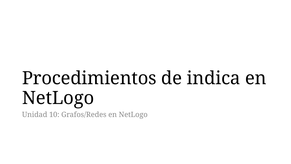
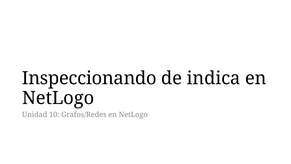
Procedimientos: Procedimientos -> Inspeccionando (89, 78)
